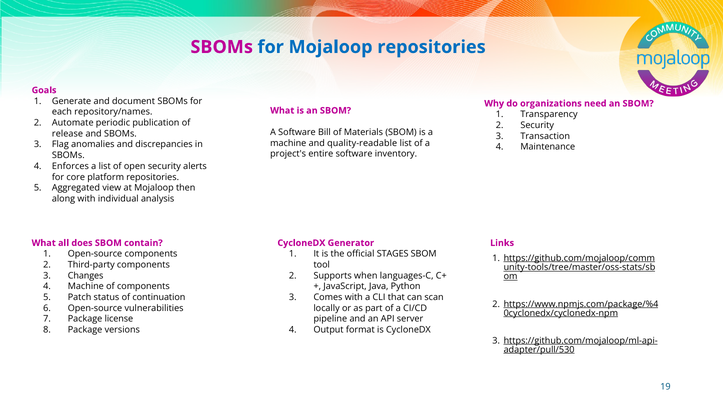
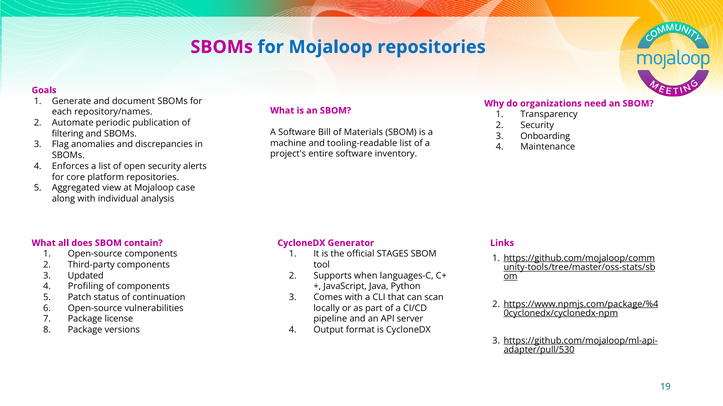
release: release -> filtering (68, 134)
Transaction: Transaction -> Onboarding (545, 136)
quality-readable: quality-readable -> tooling-readable (362, 143)
then: then -> case (186, 188)
Changes: Changes -> Updated (86, 276)
Machine: Machine -> Profiling (86, 287)
